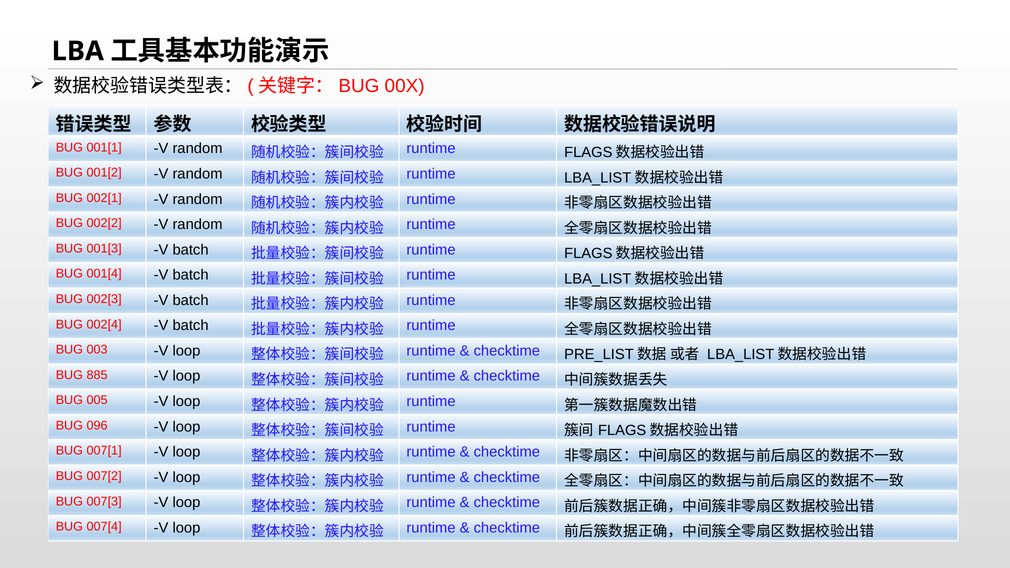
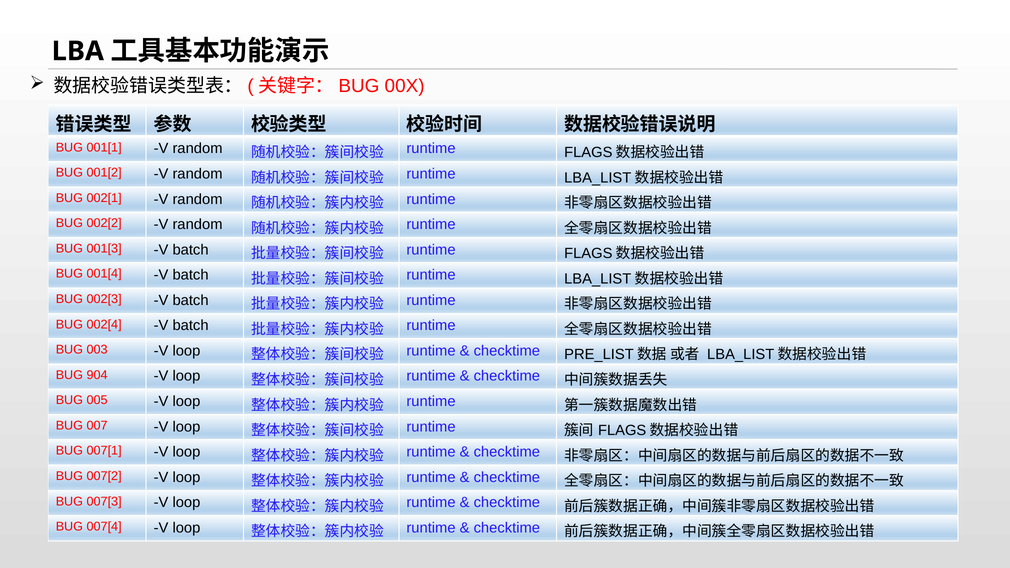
885: 885 -> 904 (97, 375)
096: 096 -> 007 (97, 426)
